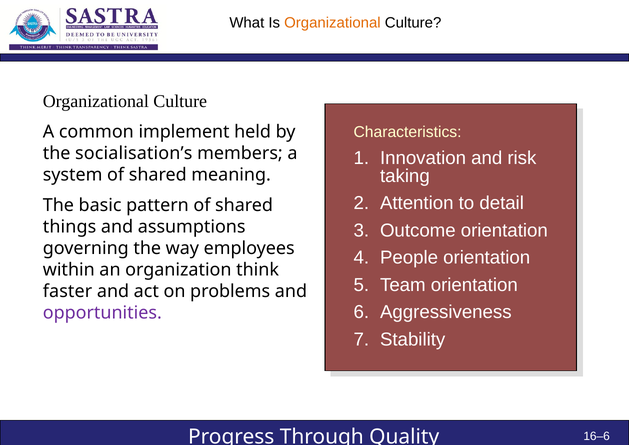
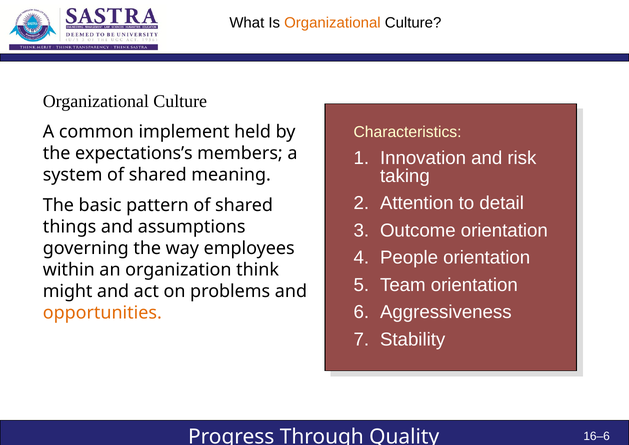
socialisation’s: socialisation’s -> expectations’s (134, 153)
faster: faster -> might (68, 291)
opportunities colour: purple -> orange (102, 313)
